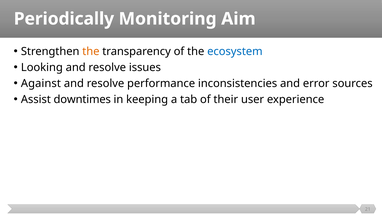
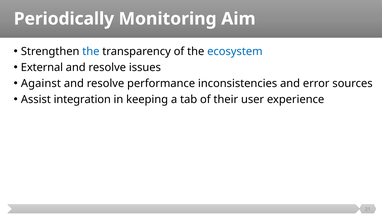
the colour: orange -> blue (91, 51)
Looking: Looking -> External (42, 67)
downtimes: downtimes -> integration (82, 99)
